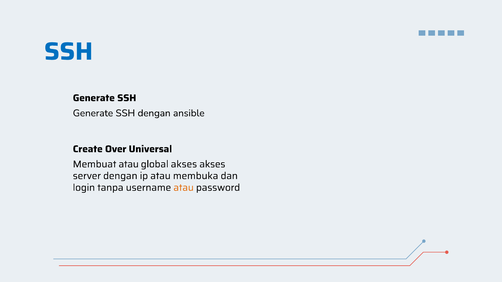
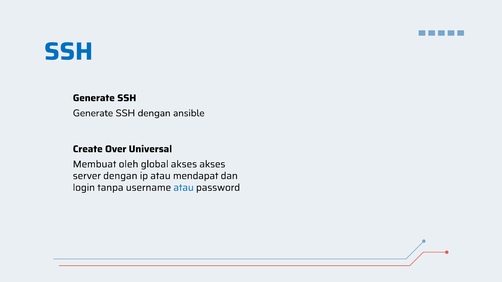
Membuat atau: atau -> oleh (129, 164)
membuka: membuka -> mendapat (196, 176)
atau colour: orange -> blue (184, 188)
